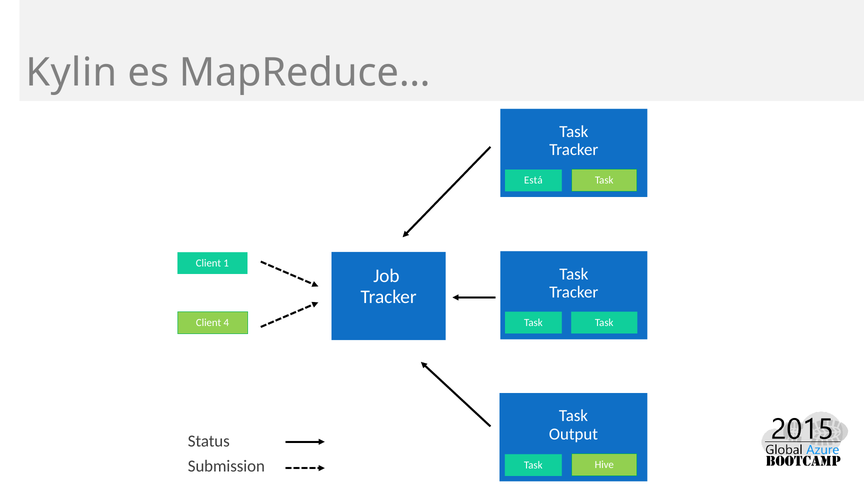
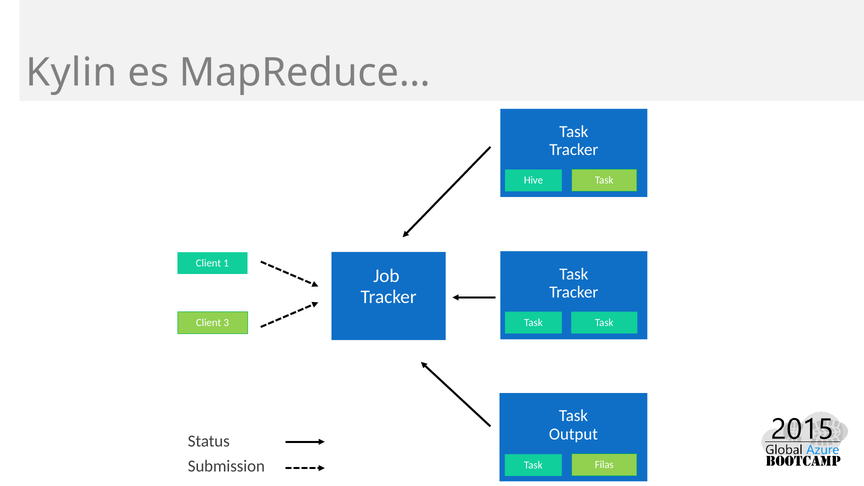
Está: Está -> Hive (533, 180)
4: 4 -> 3 (226, 323)
Hive: Hive -> Filas (604, 465)
